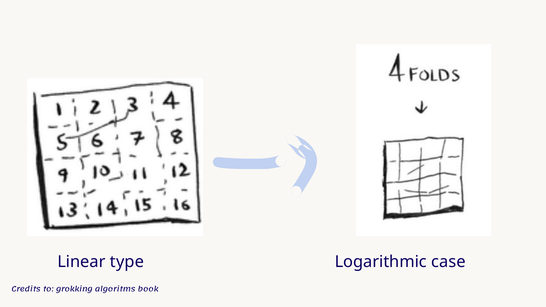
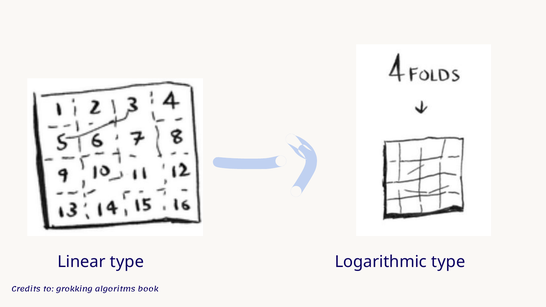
Logarithmic case: case -> type (448, 262)
